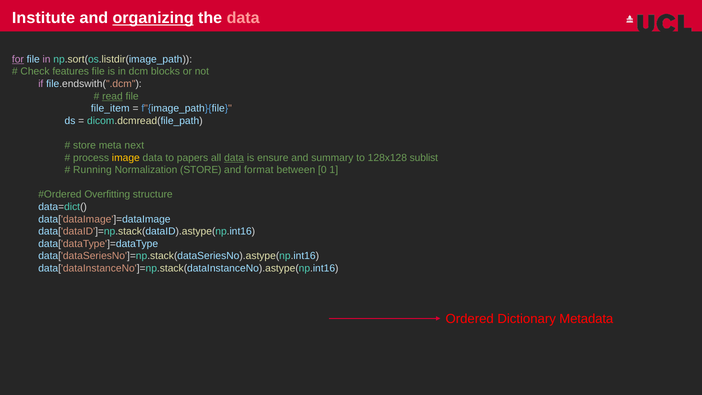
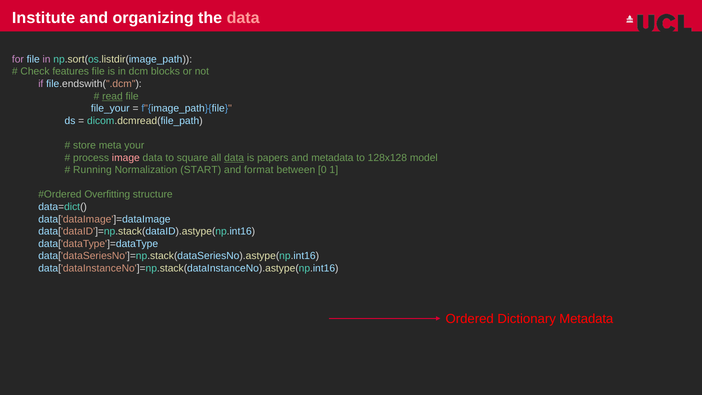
organizing underline: present -> none (153, 18)
for underline: present -> none (18, 59)
file_item: file_item -> file_your (110, 108)
next: next -> your (134, 145)
image colour: yellow -> pink (126, 158)
papers: papers -> square (192, 158)
ensure: ensure -> papers (273, 158)
and summary: summary -> metadata (332, 158)
sublist: sublist -> model (424, 158)
Normalization STORE: STORE -> START (201, 170)
